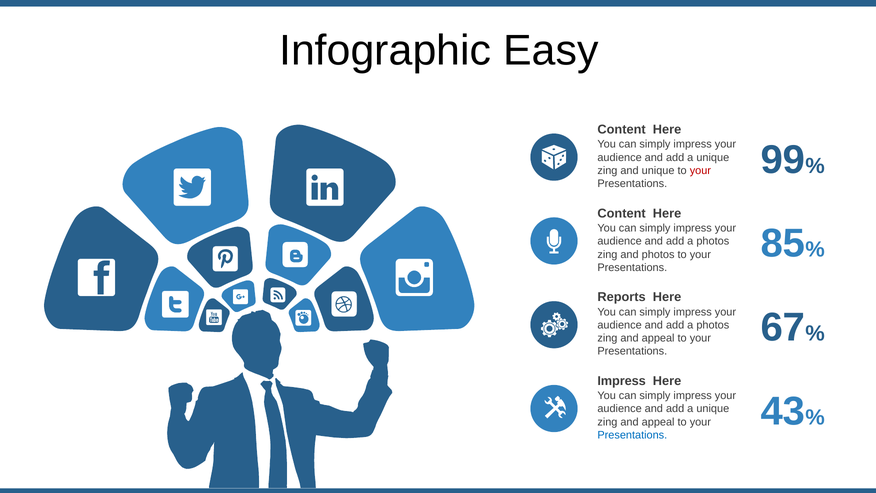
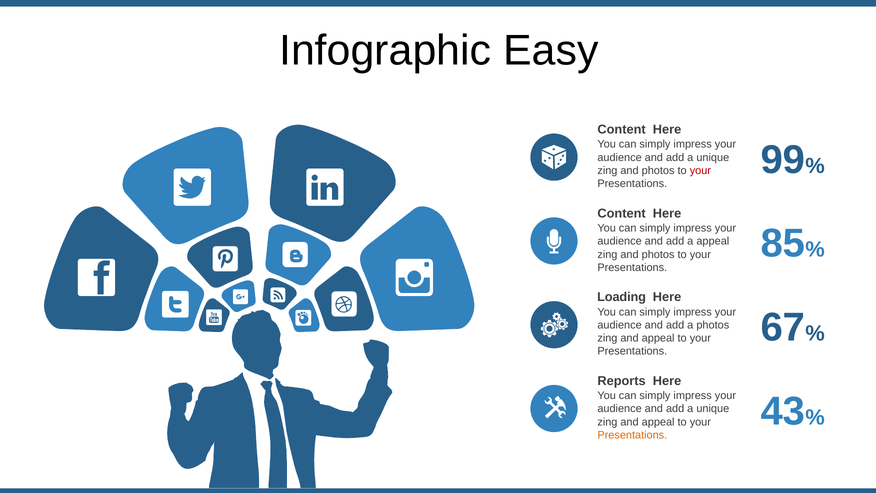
unique: unique -> photos (658, 171)
photos: photos -> appeal (713, 241)
Reports: Reports -> Loading (622, 297)
Impress: Impress -> Reports (622, 381)
Presentations colour: blue -> orange (632, 435)
